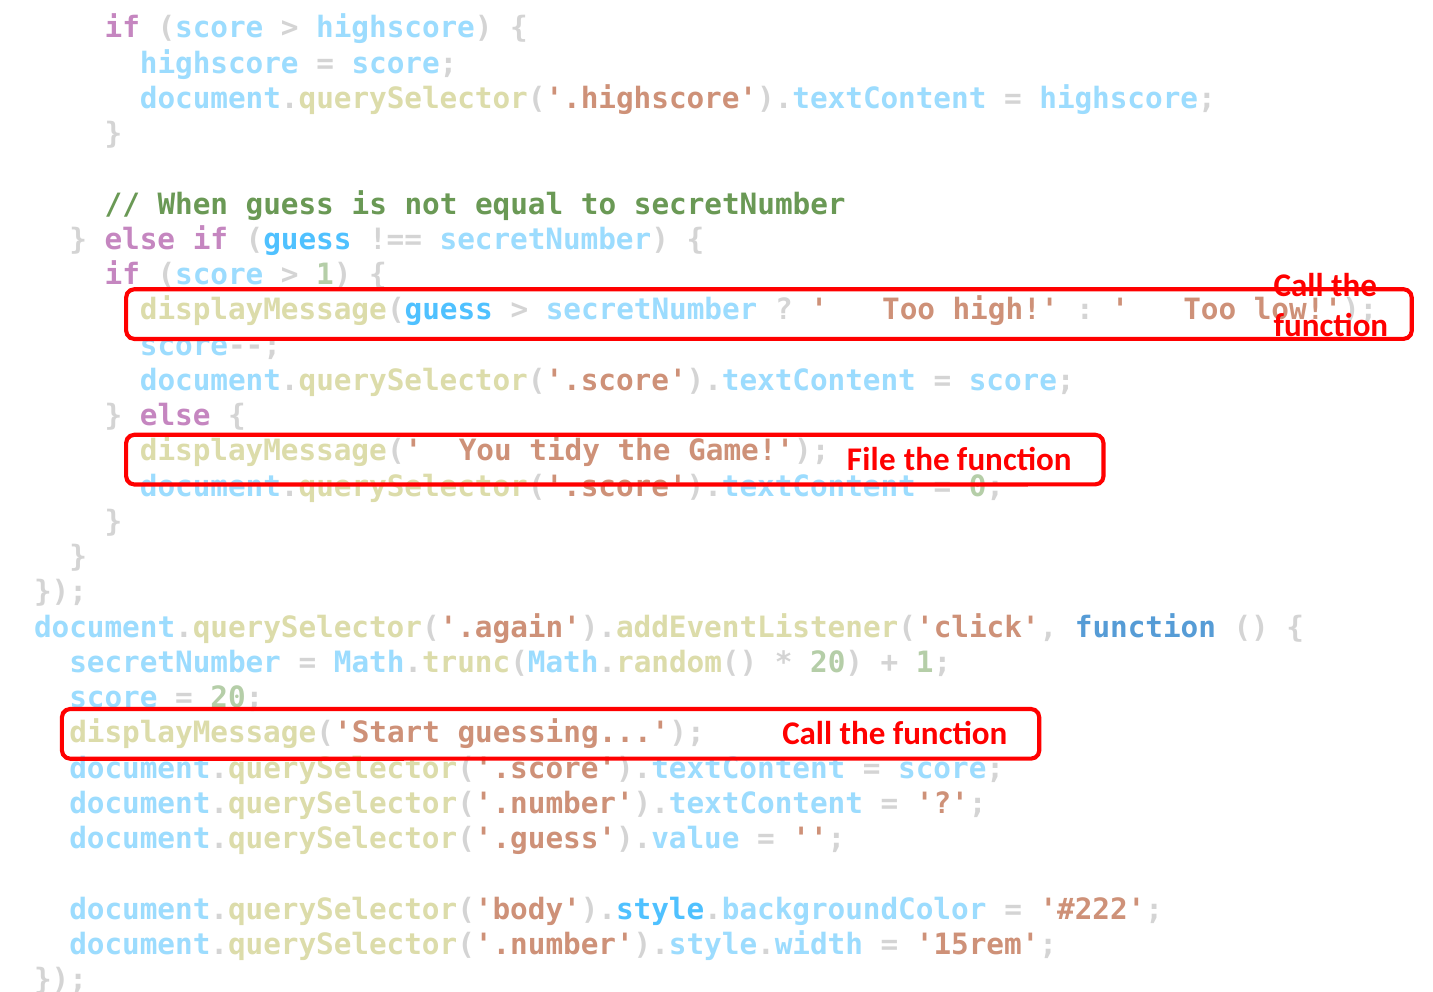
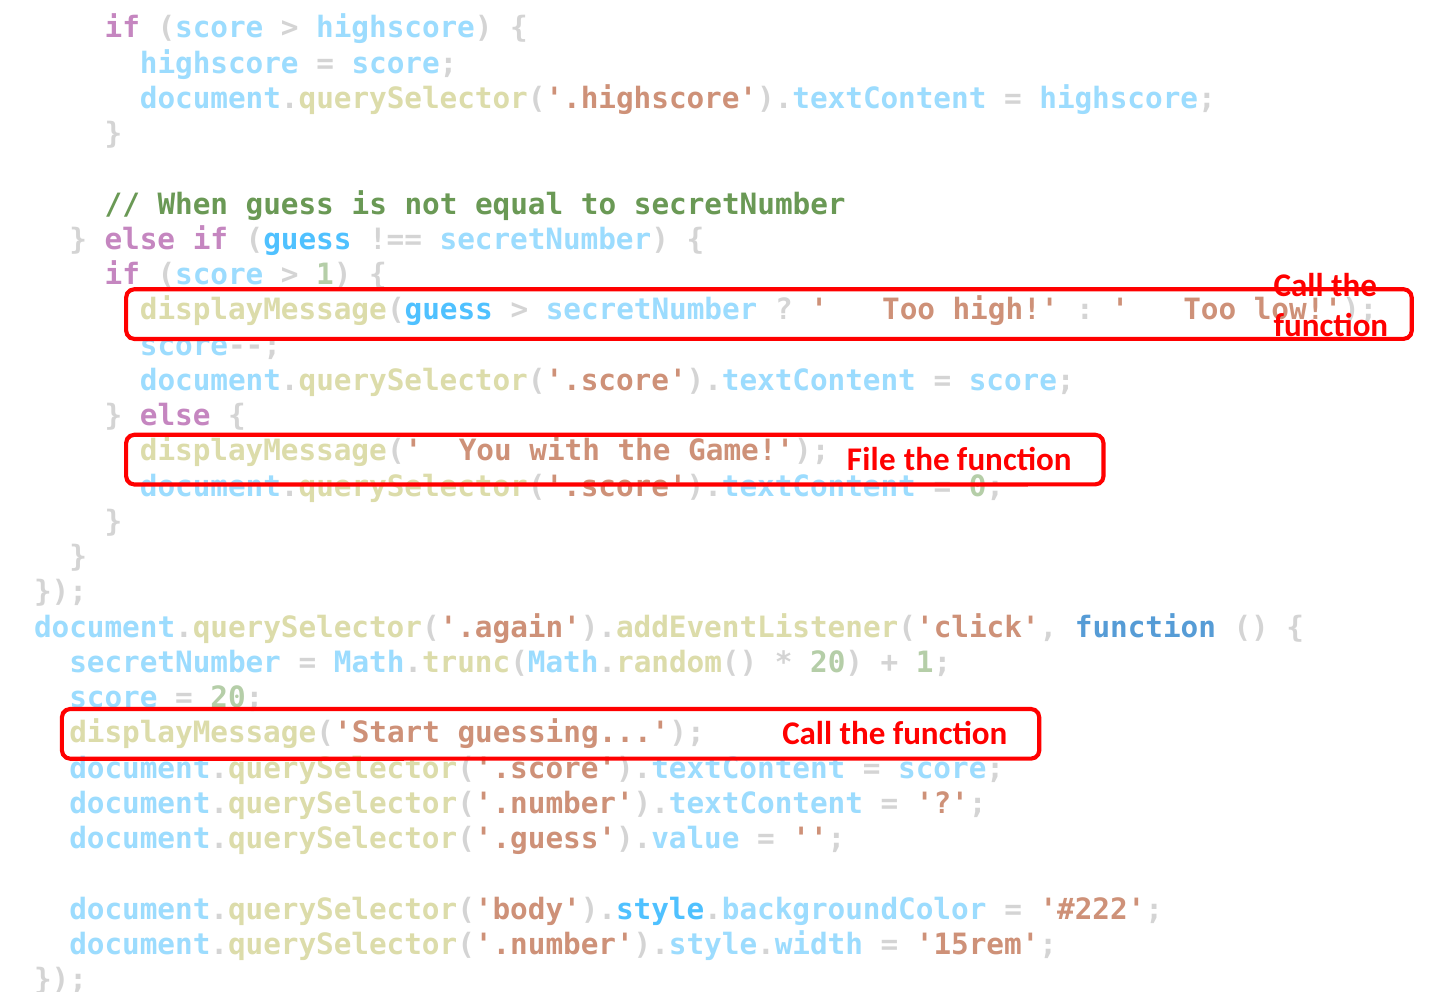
tidy: tidy -> with (565, 451)
